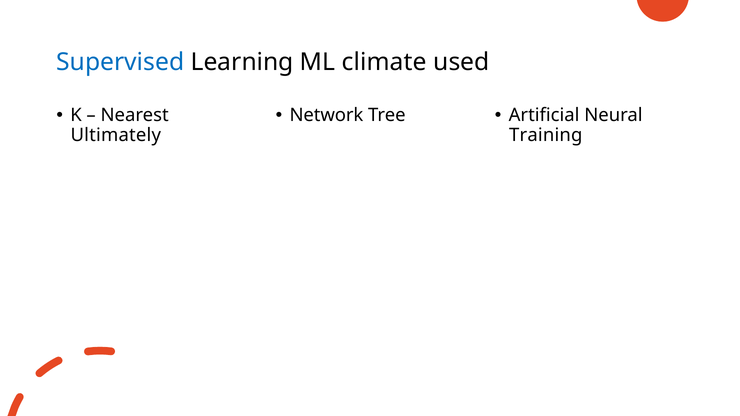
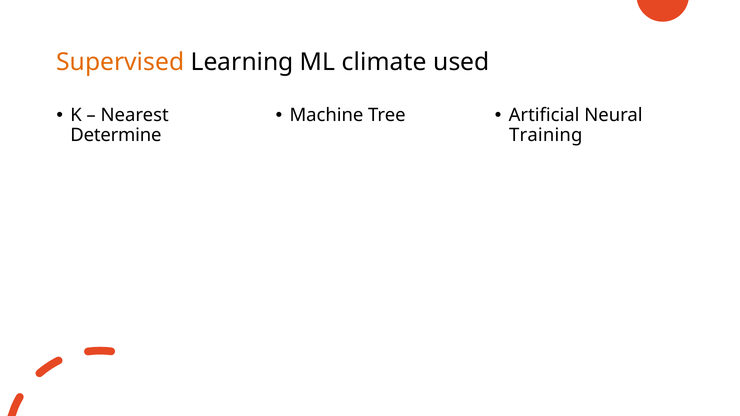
Supervised colour: blue -> orange (120, 62)
Network: Network -> Machine (326, 115)
Ultimately: Ultimately -> Determine (116, 135)
